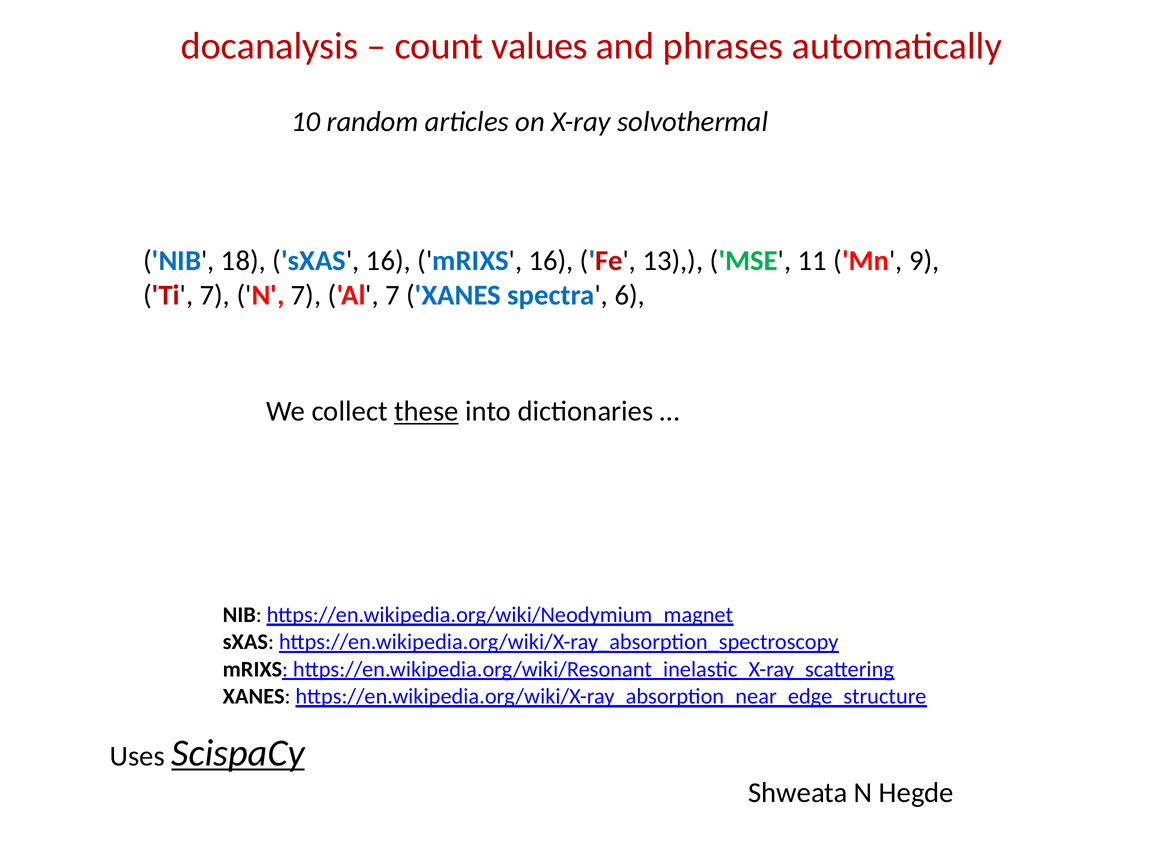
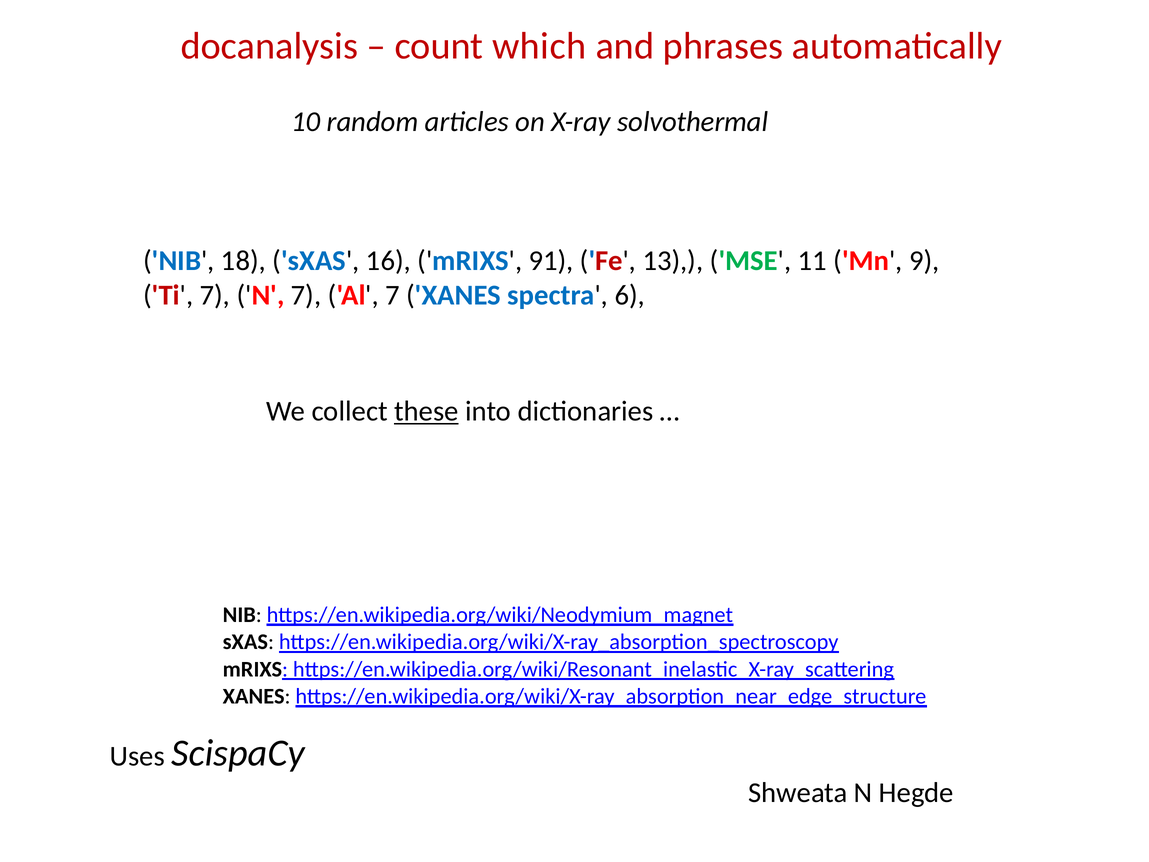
values: values -> which (539, 46)
mRIXS 16: 16 -> 91 (551, 261)
ScispaCy underline: present -> none (238, 753)
